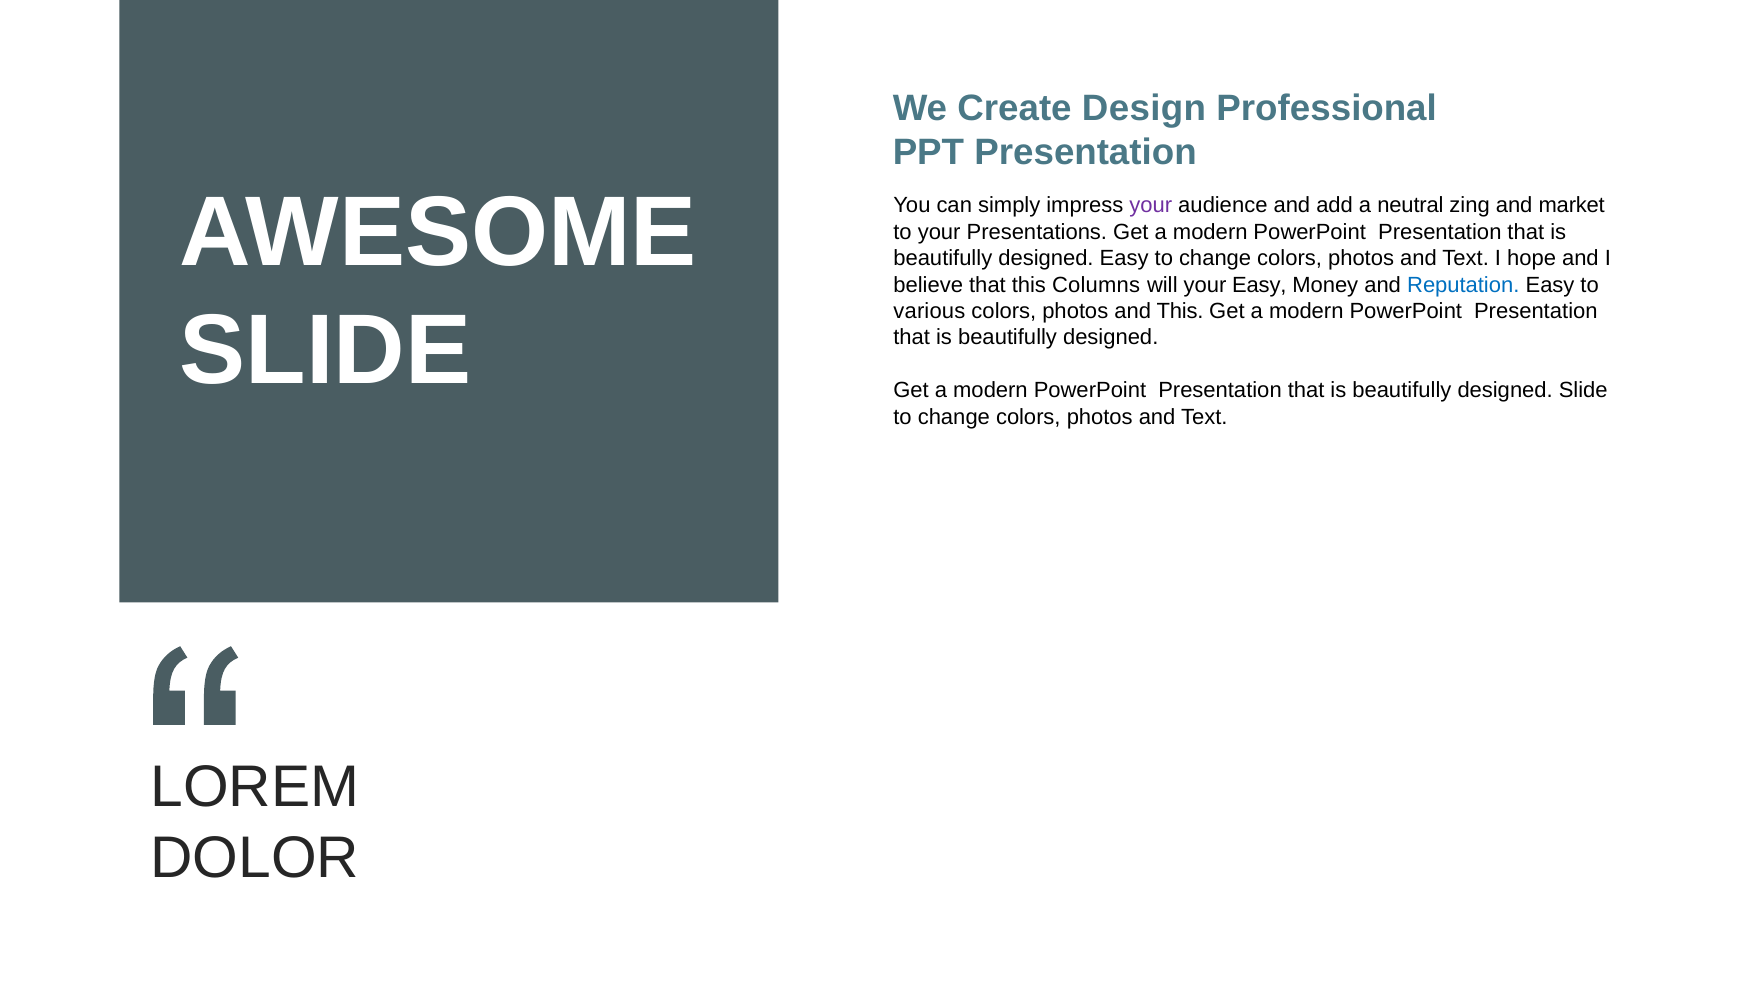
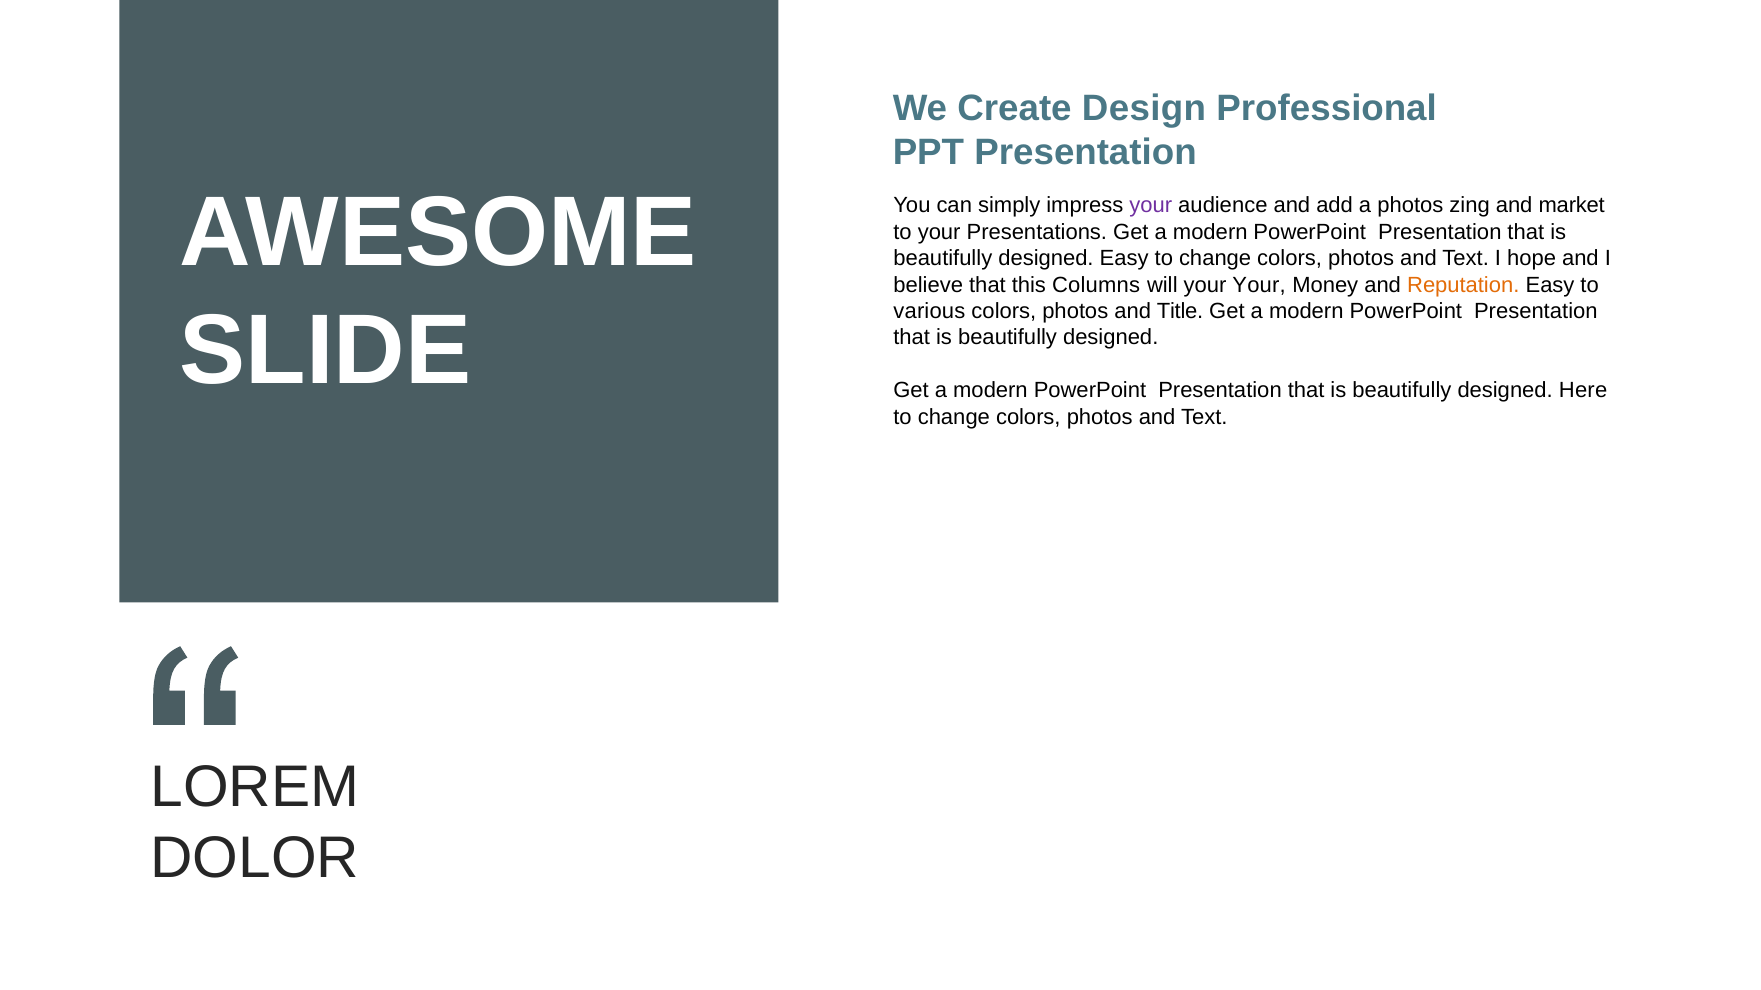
a neutral: neutral -> photos (1410, 206)
your Easy: Easy -> Your (1259, 285)
Reputation colour: blue -> orange (1463, 285)
and This: This -> Title (1180, 311)
designed Slide: Slide -> Here (1583, 391)
